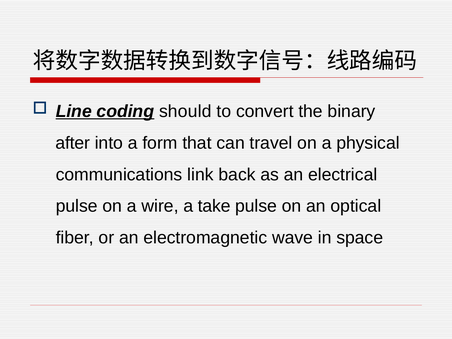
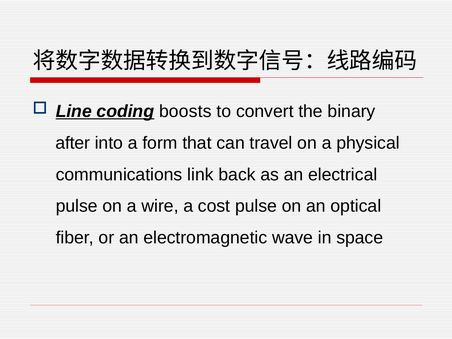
should: should -> boosts (185, 111)
take: take -> cost (214, 206)
